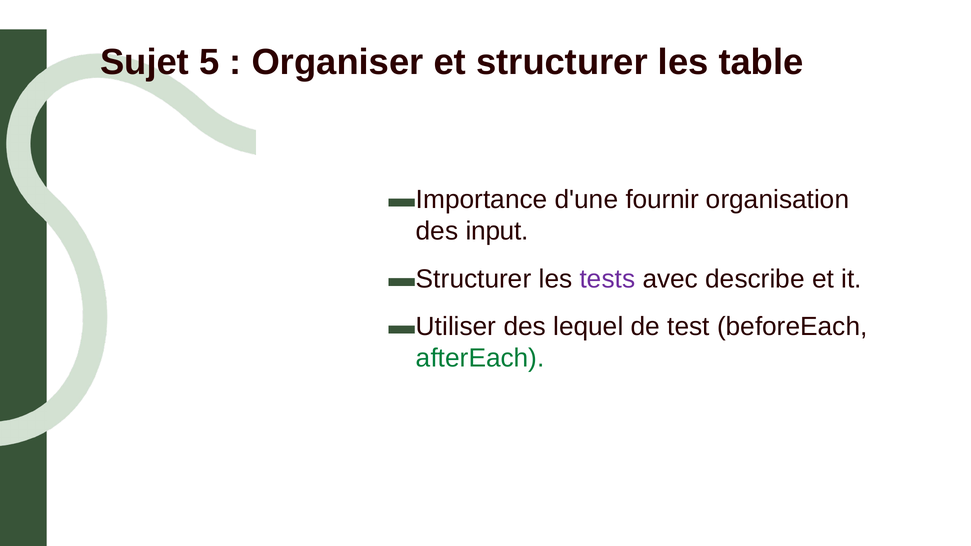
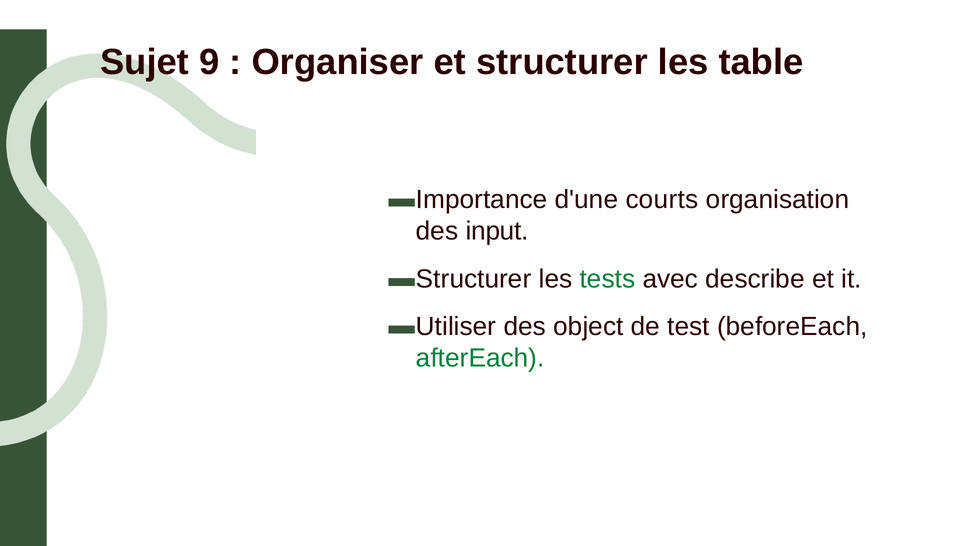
5: 5 -> 9 (209, 62)
fournir: fournir -> courts (662, 200)
tests colour: purple -> green (607, 279)
lequel: lequel -> object (588, 327)
